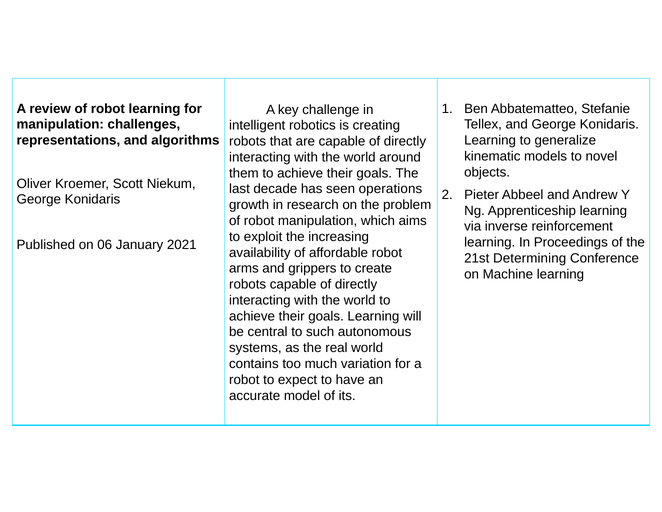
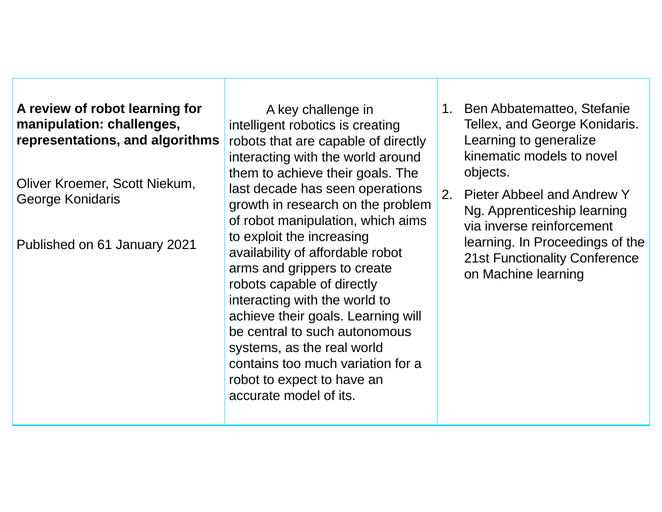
06: 06 -> 61 (105, 245)
Determining: Determining -> Functionality (530, 258)
